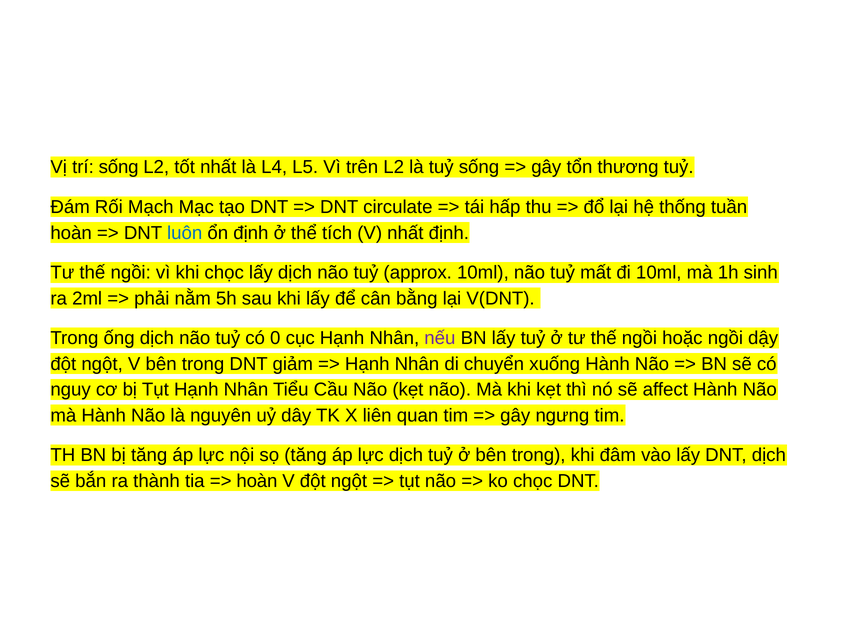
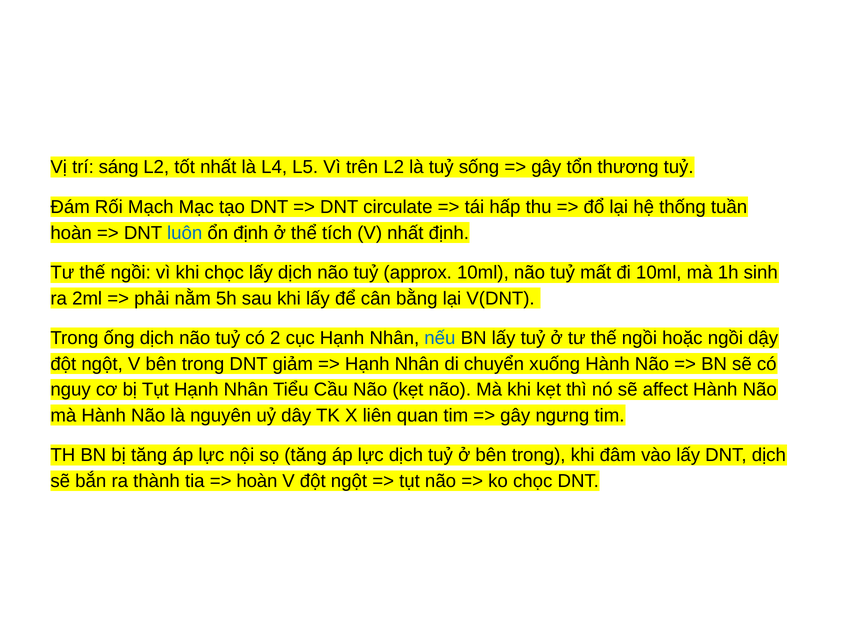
trí sống: sống -> sáng (119, 167)
0: 0 -> 2 (275, 338)
nếu colour: purple -> blue (440, 338)
